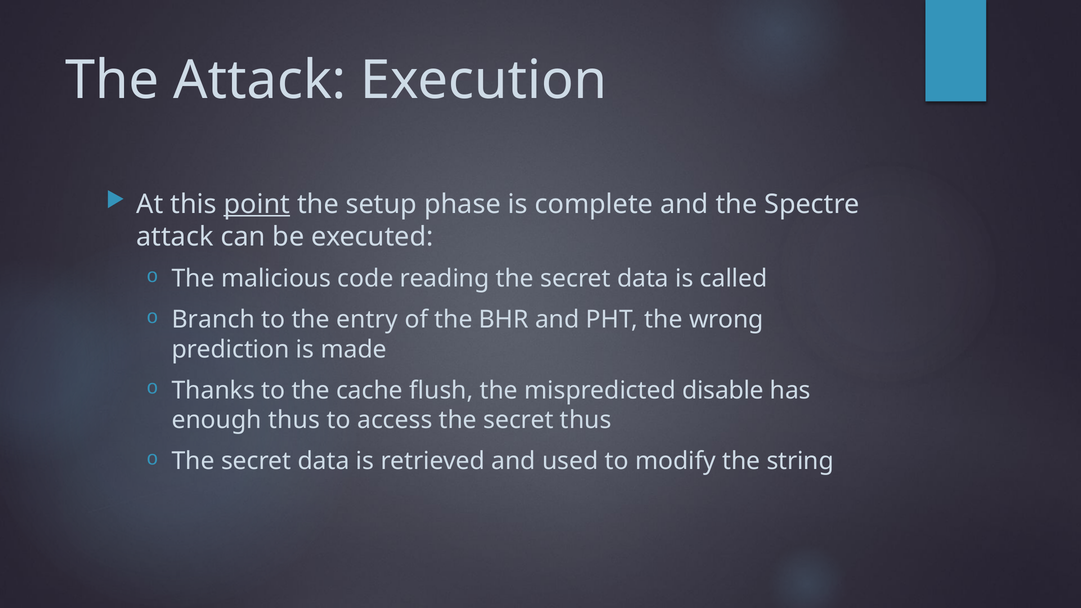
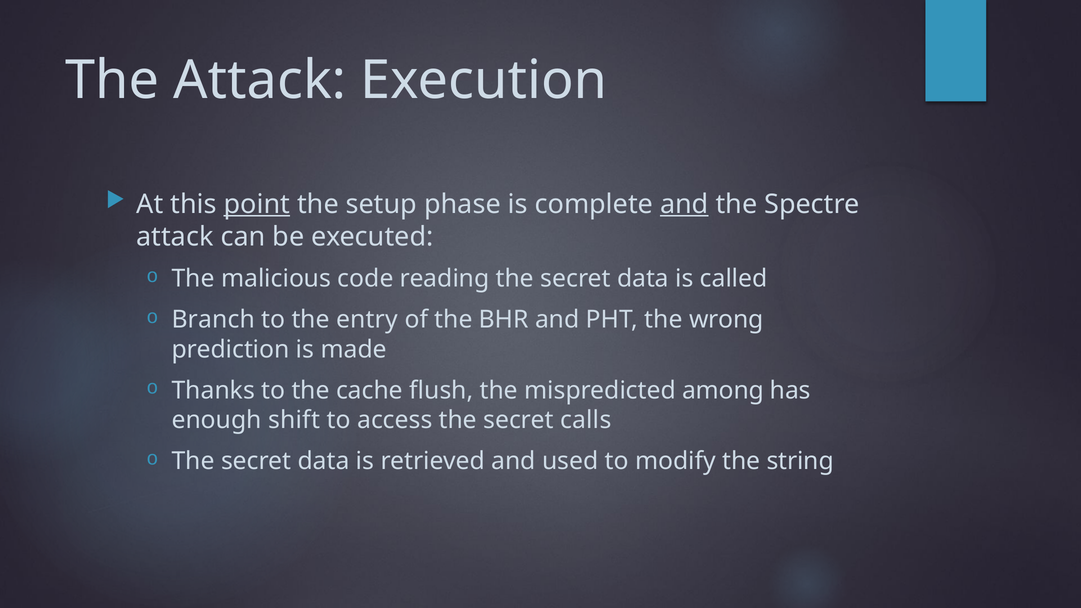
and underline: none -> present (684, 204)
disable: disable -> among (723, 390)
enough thus: thus -> shift (294, 420)
secret thus: thus -> calls (586, 420)
